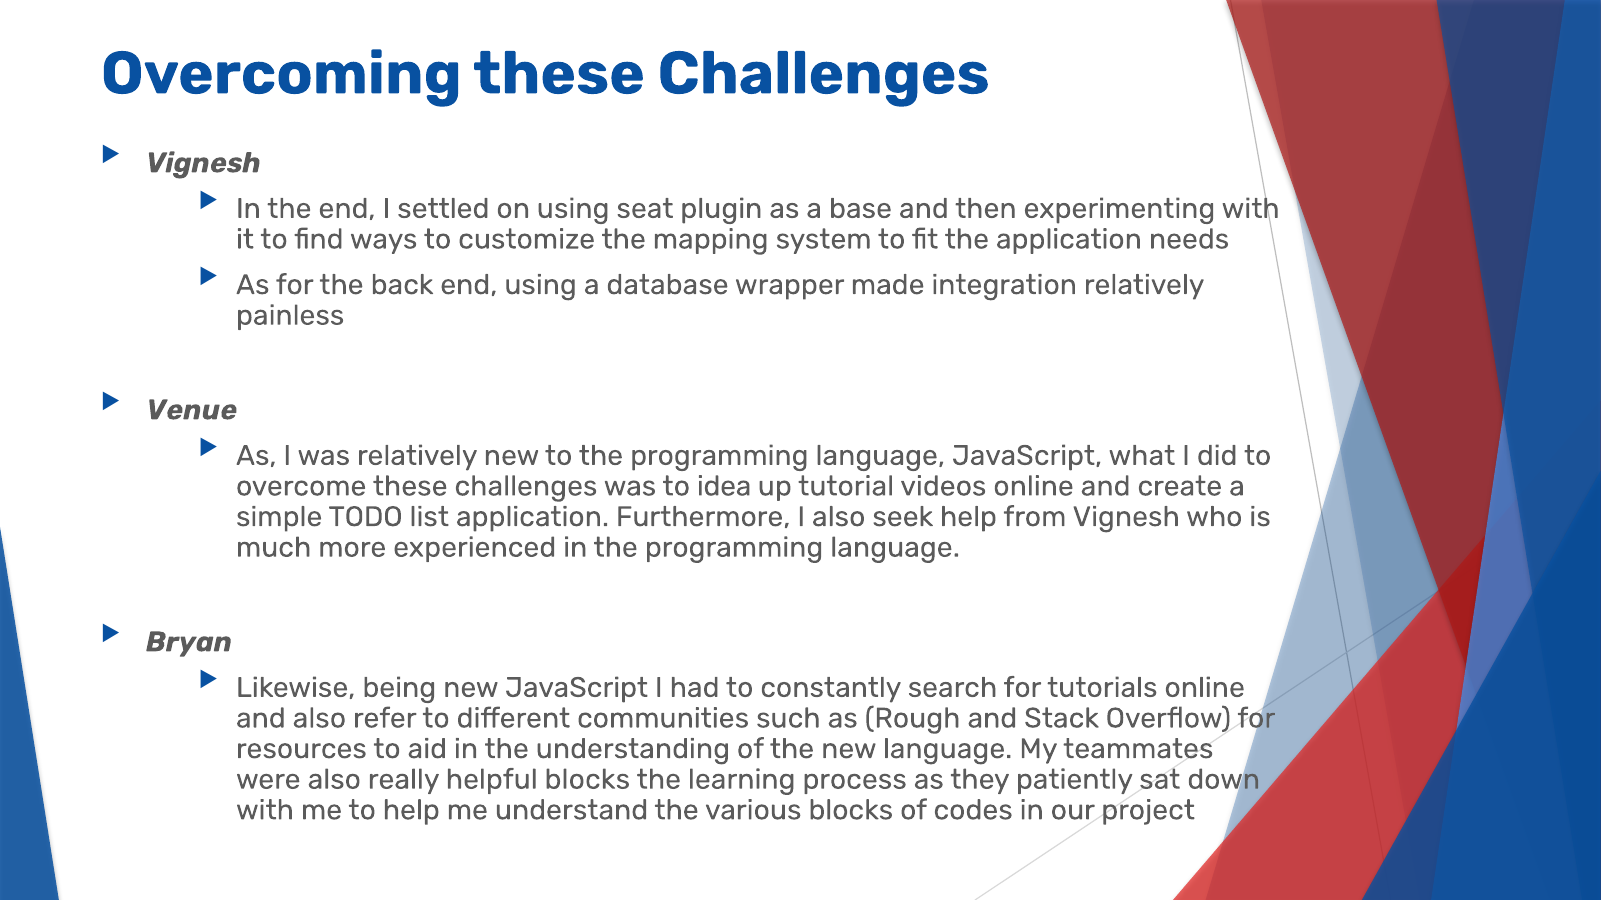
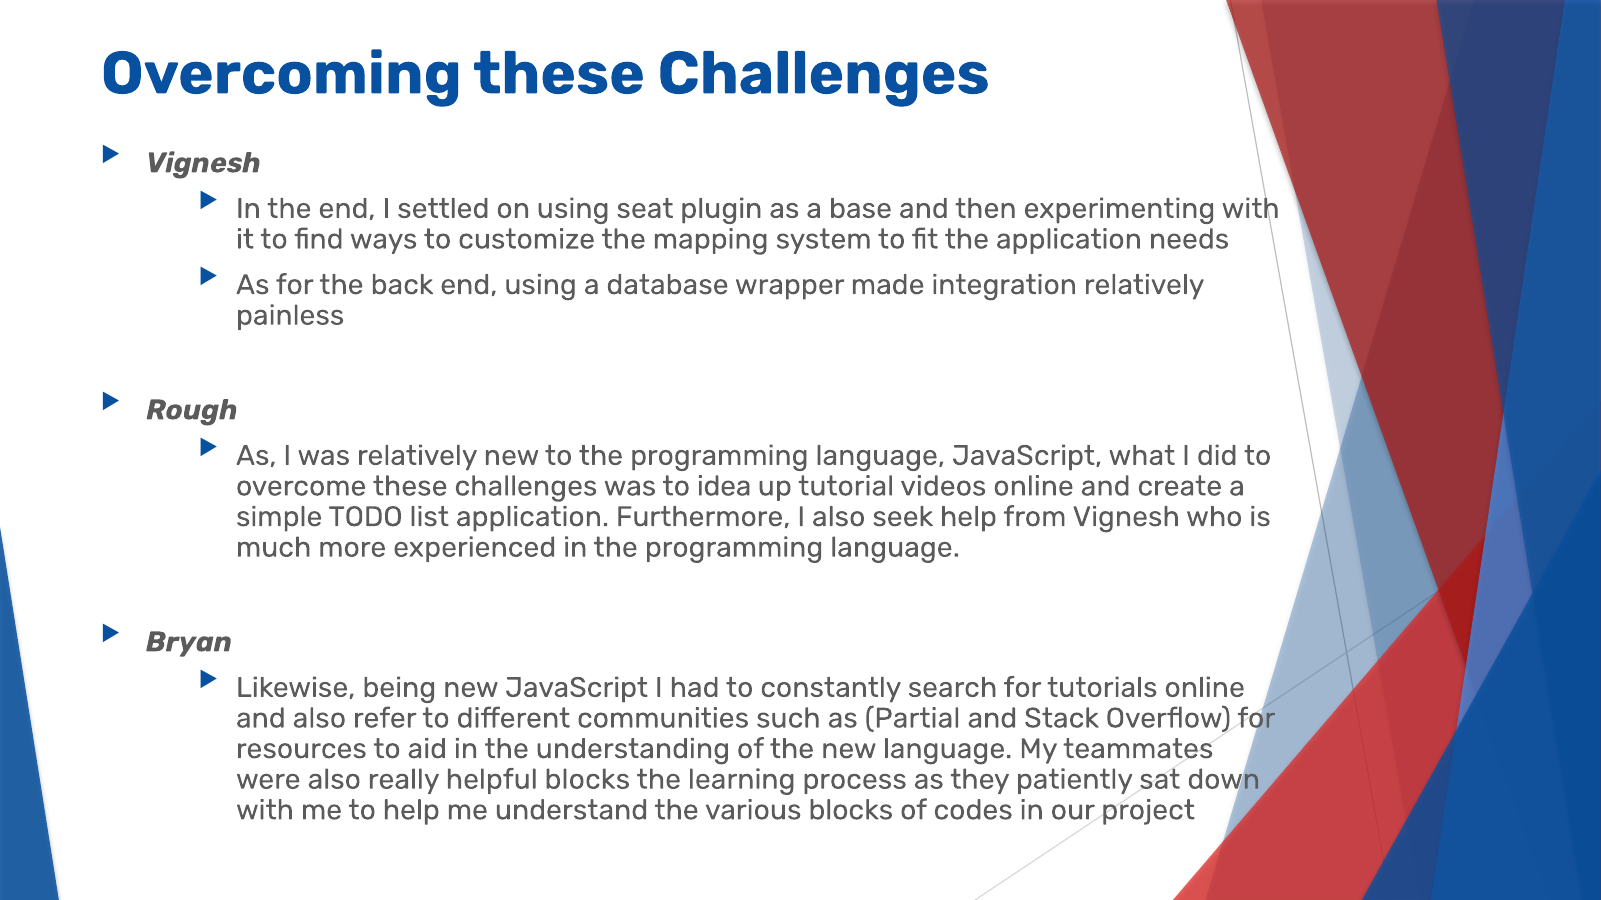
Venue: Venue -> Rough (192, 410)
Rough: Rough -> Partial (912, 719)
